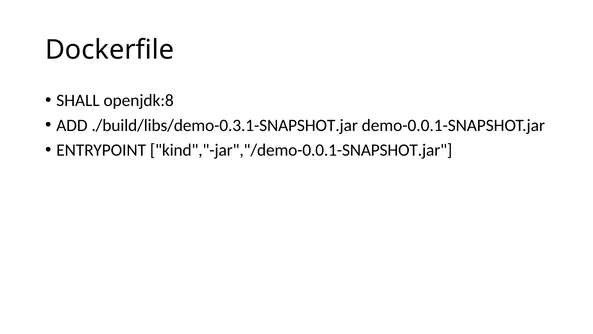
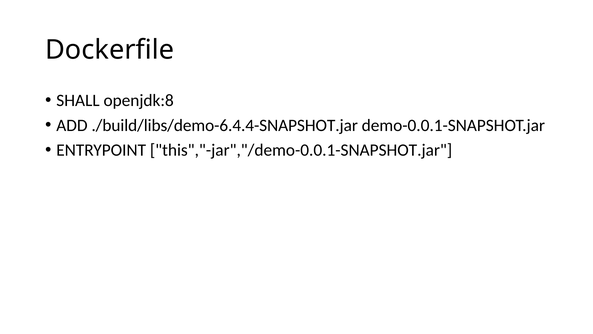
./build/libs/demo-0.3.1-SNAPSHOT.jar: ./build/libs/demo-0.3.1-SNAPSHOT.jar -> ./build/libs/demo-6.4.4-SNAPSHOT.jar (225, 125)
kind","-jar","/demo-0.0.1-SNAPSHOT.jar: kind","-jar","/demo-0.0.1-SNAPSHOT.jar -> this","-jar","/demo-0.0.1-SNAPSHOT.jar (301, 150)
